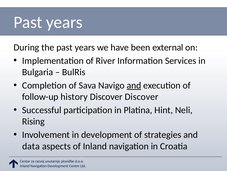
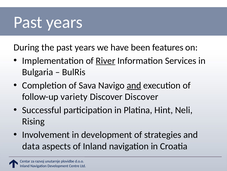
external: external -> features (168, 47)
River underline: none -> present (106, 60)
history: history -> variety (74, 96)
